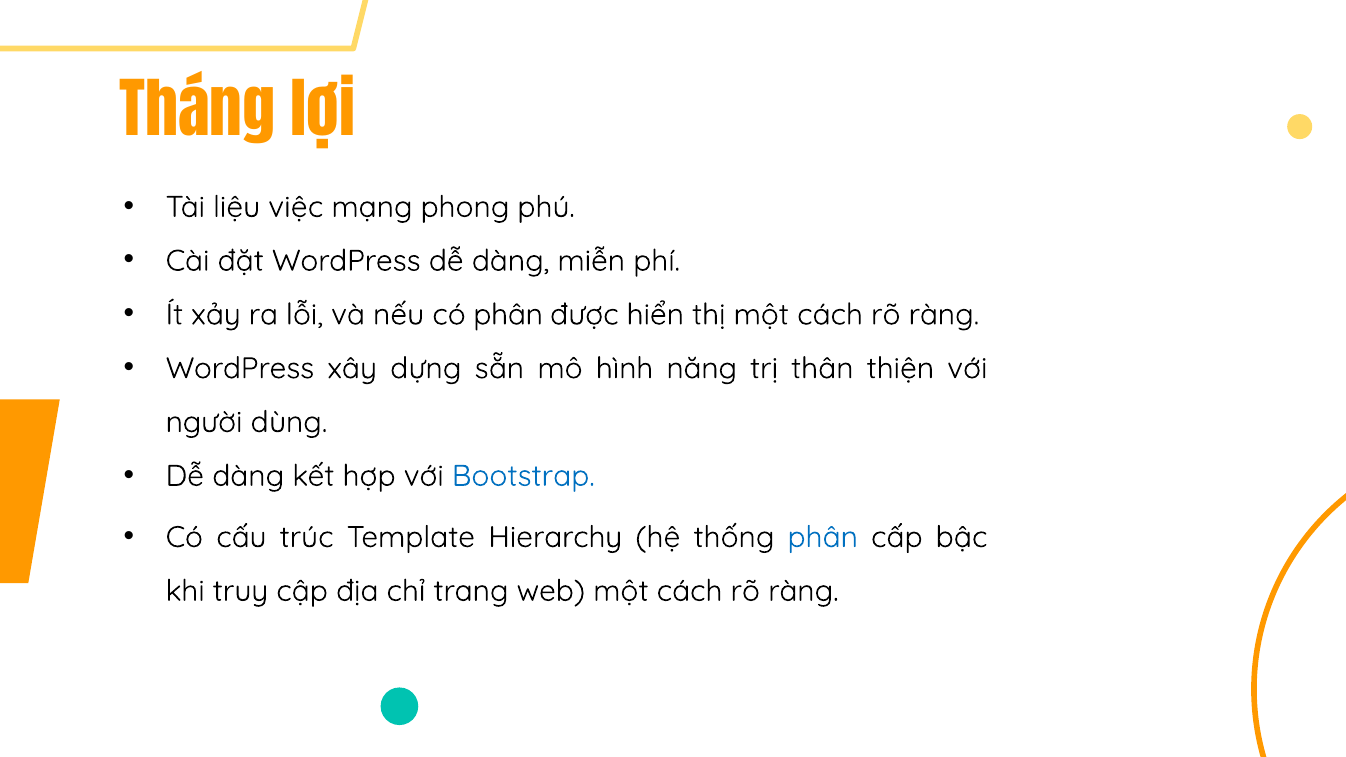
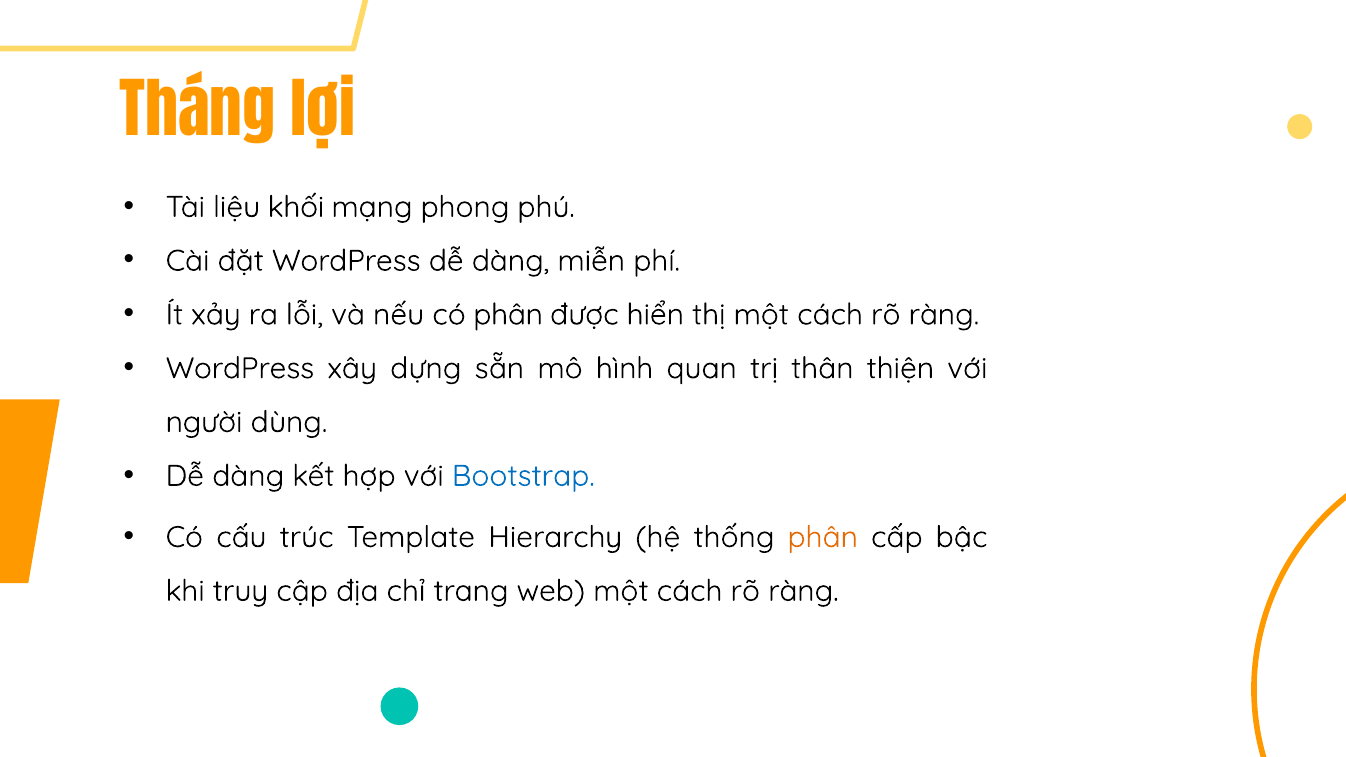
việc: việc -> khối (296, 207)
năng: năng -> quan (702, 368)
phân colour: blue -> orange (823, 537)
